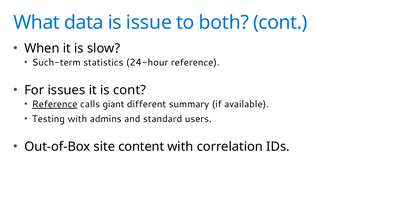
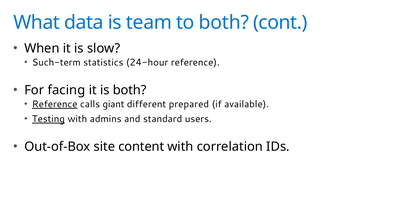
issue: issue -> team (149, 23)
issues: issues -> facing (66, 90)
is cont: cont -> both (130, 90)
summary: summary -> prepared (189, 104)
Testing underline: none -> present (48, 119)
